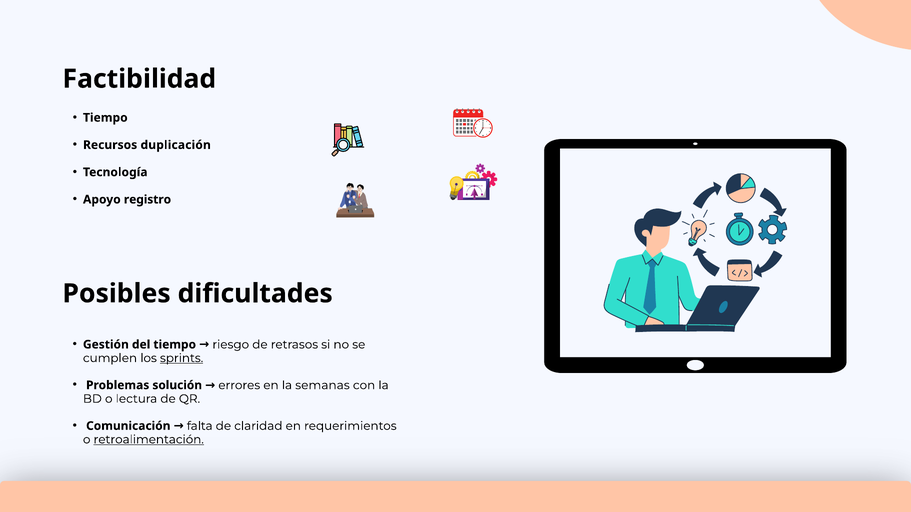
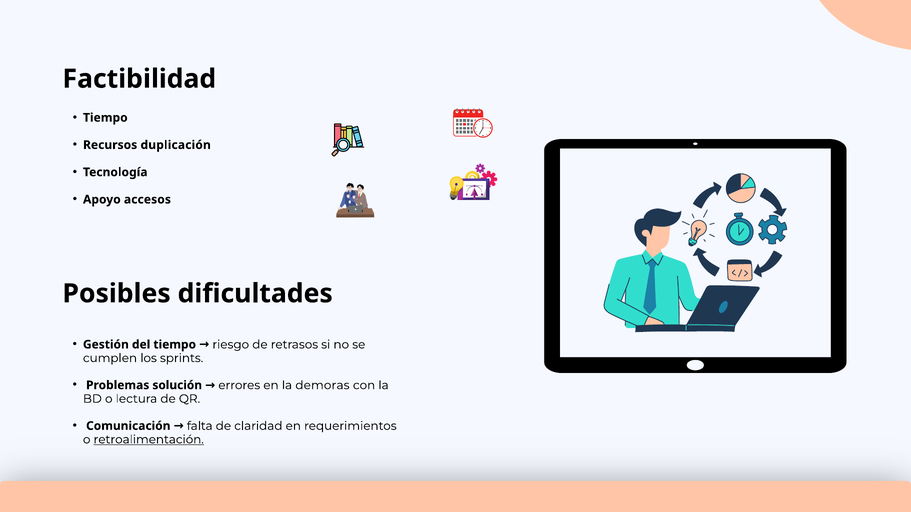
registro: registro -> accesos (147, 200)
sprints underline: present -> none (182, 358)
semanas: semanas -> demoras (322, 386)
